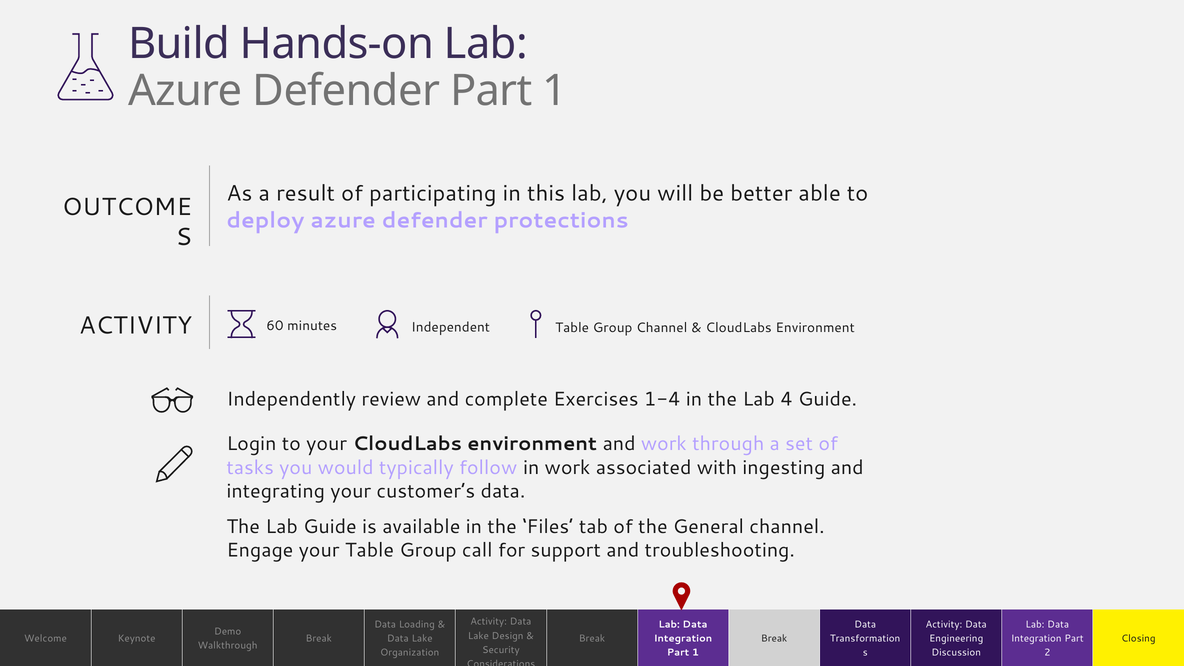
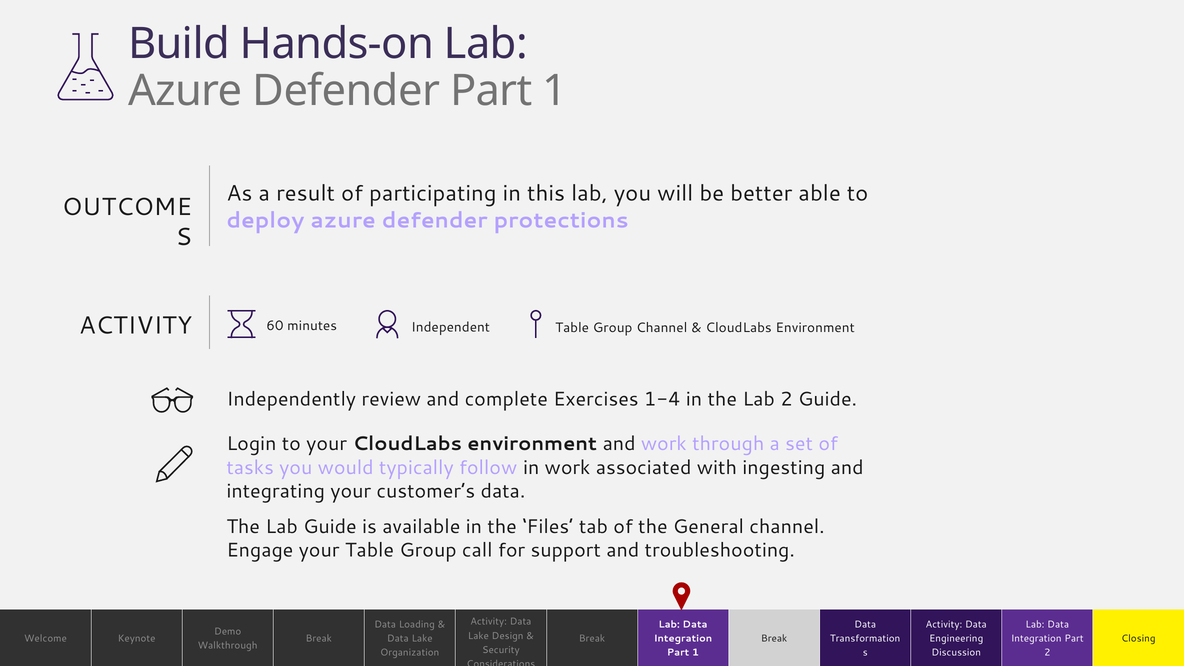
Lab 4: 4 -> 2 (786, 399)
